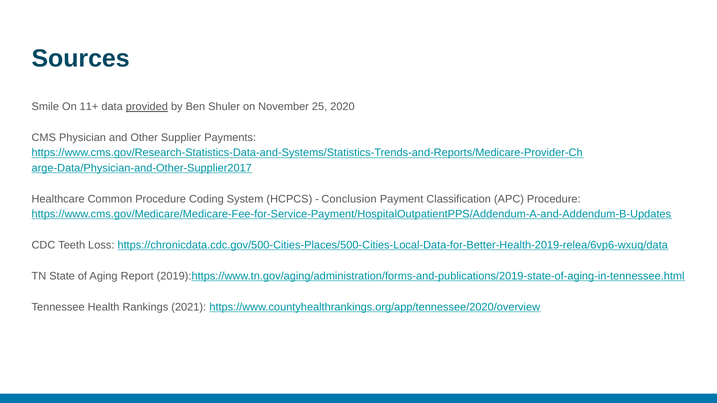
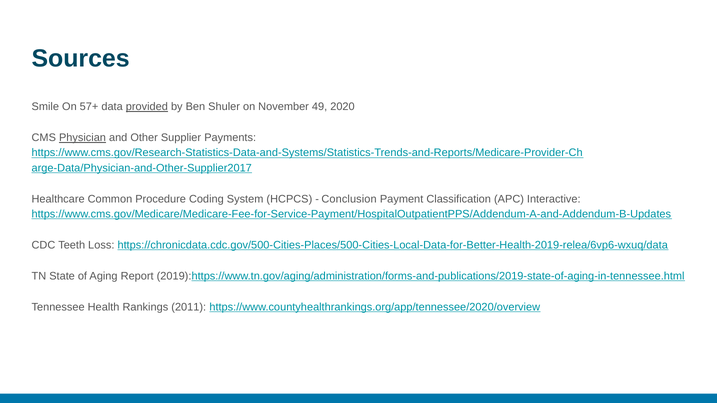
11+: 11+ -> 57+ (89, 107)
25: 25 -> 49 (320, 107)
Physician underline: none -> present (83, 138)
APC Procedure: Procedure -> Interactive (554, 199)
2021: 2021 -> 2011 (189, 307)
